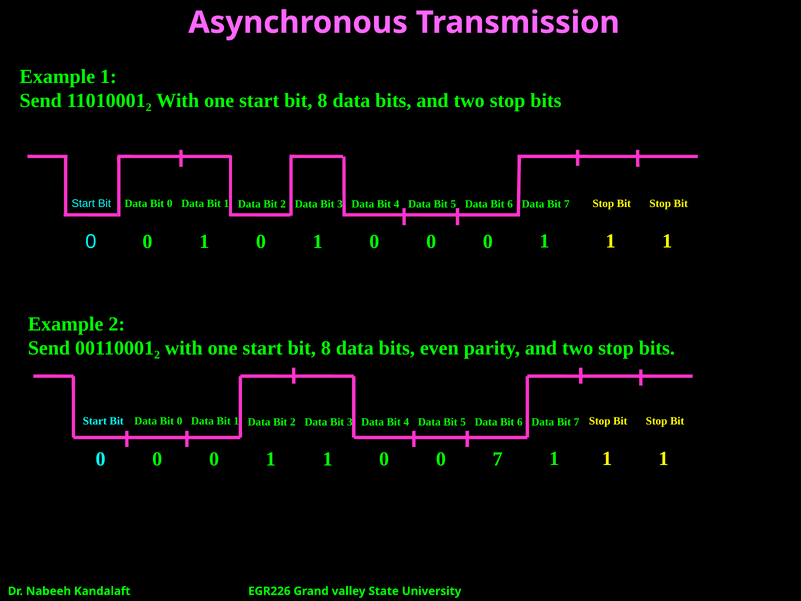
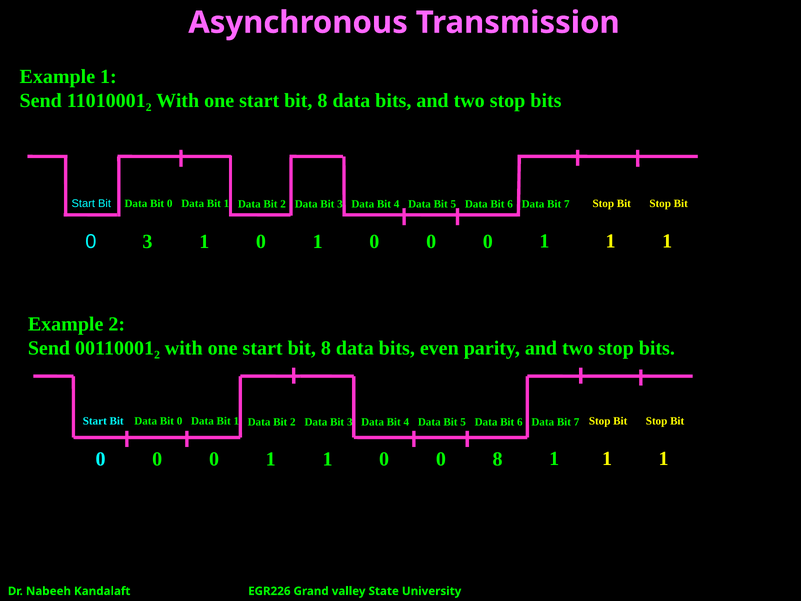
0: 0 -> 3 (147, 241)
0 7: 7 -> 8 (498, 459)
